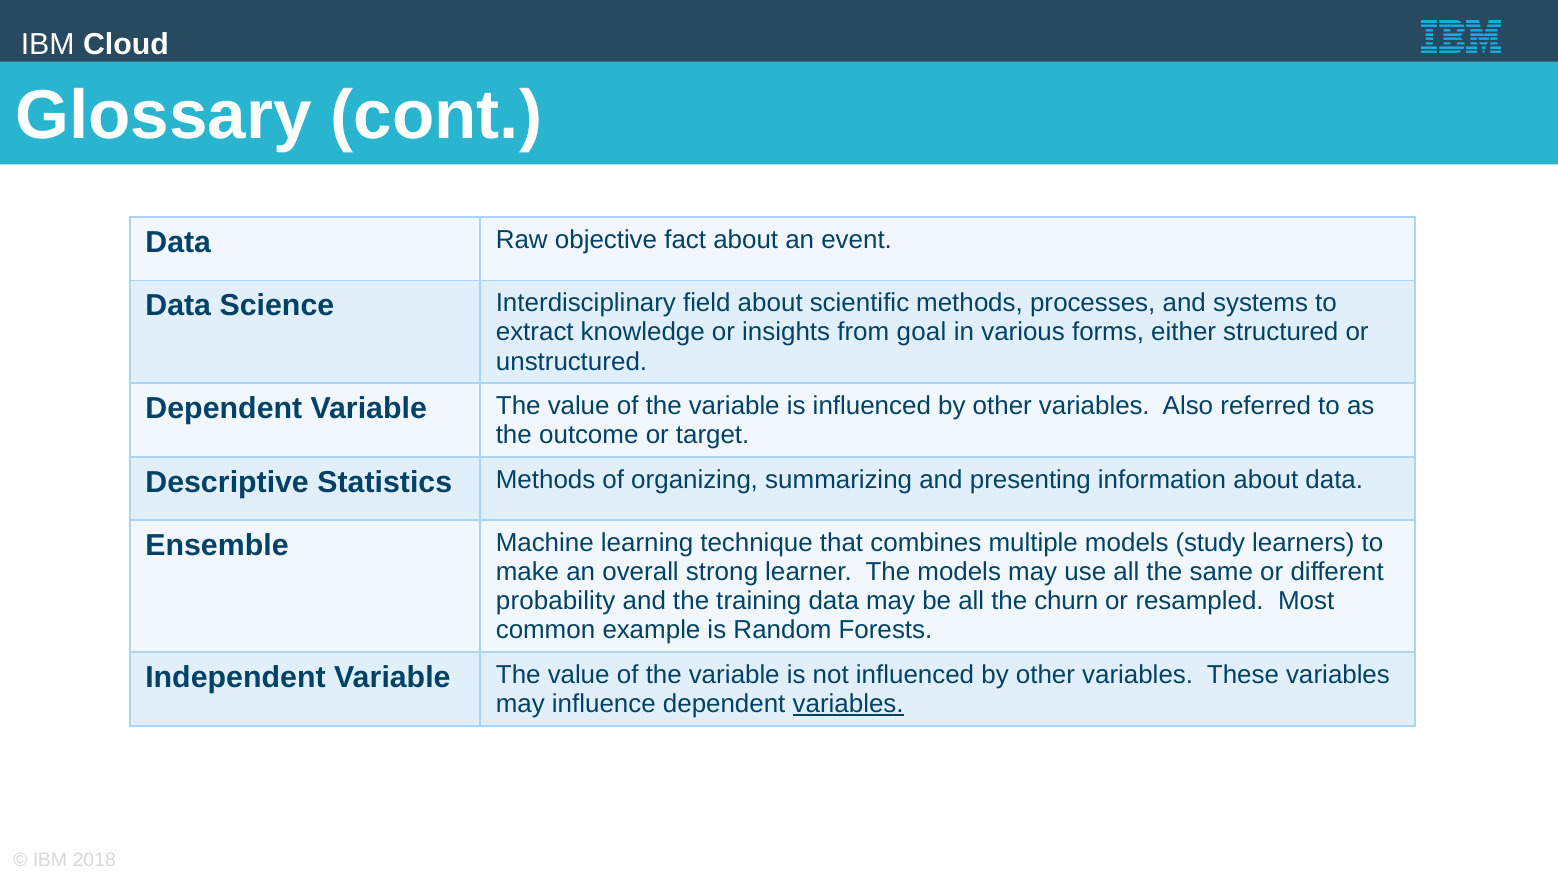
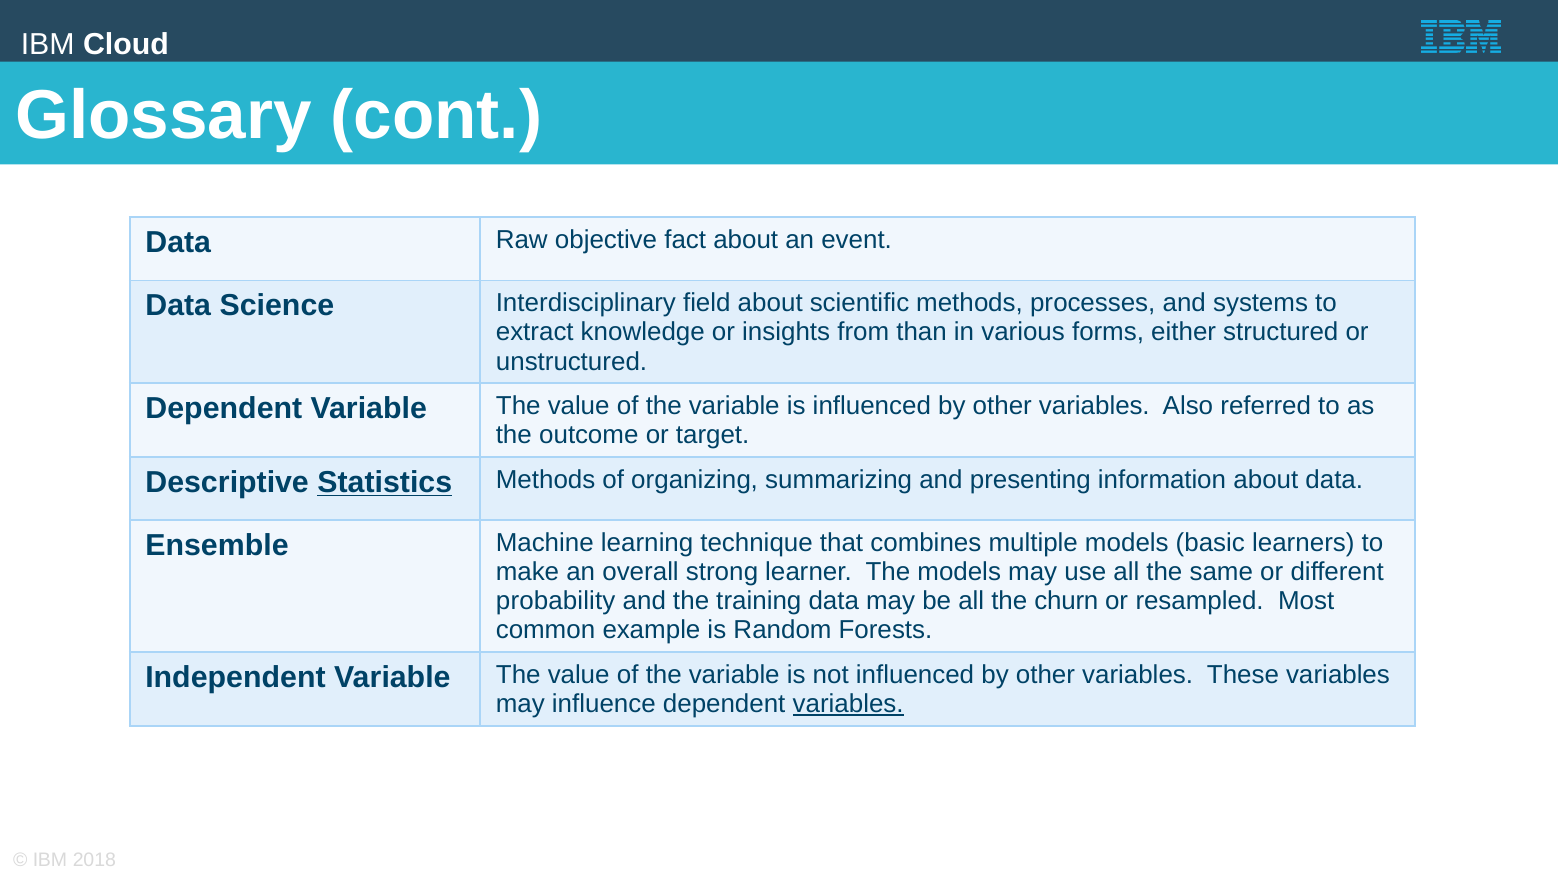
goal: goal -> than (922, 333)
Statistics underline: none -> present (385, 483)
study: study -> basic (1210, 543)
